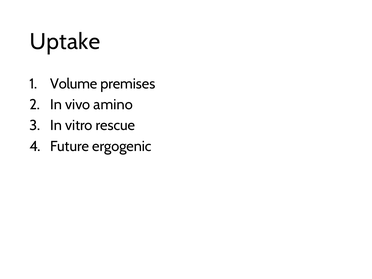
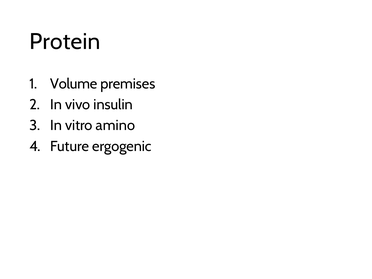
Uptake: Uptake -> Protein (65, 42)
amino: amino -> insulin (113, 105)
rescue: rescue -> amino (115, 125)
